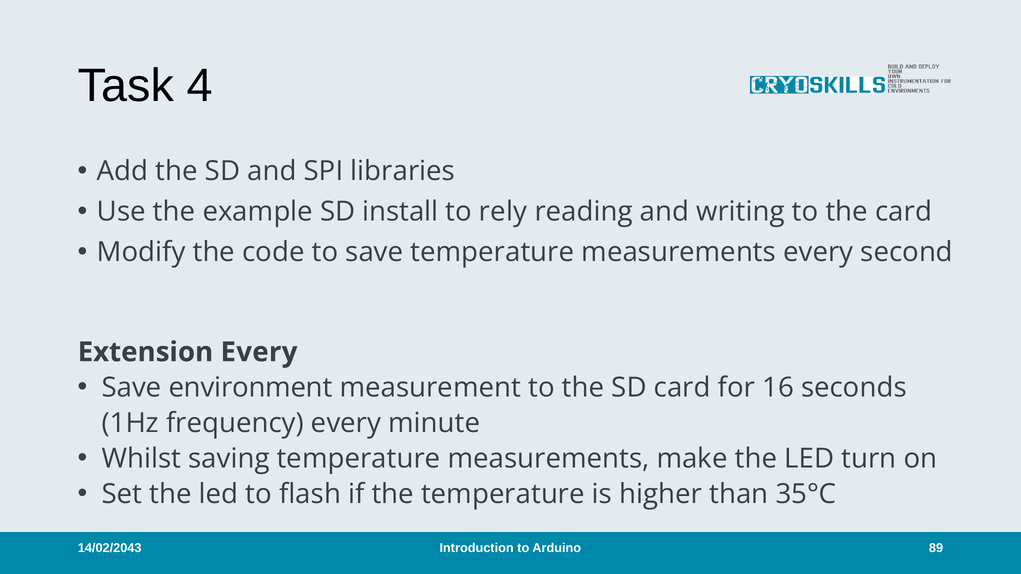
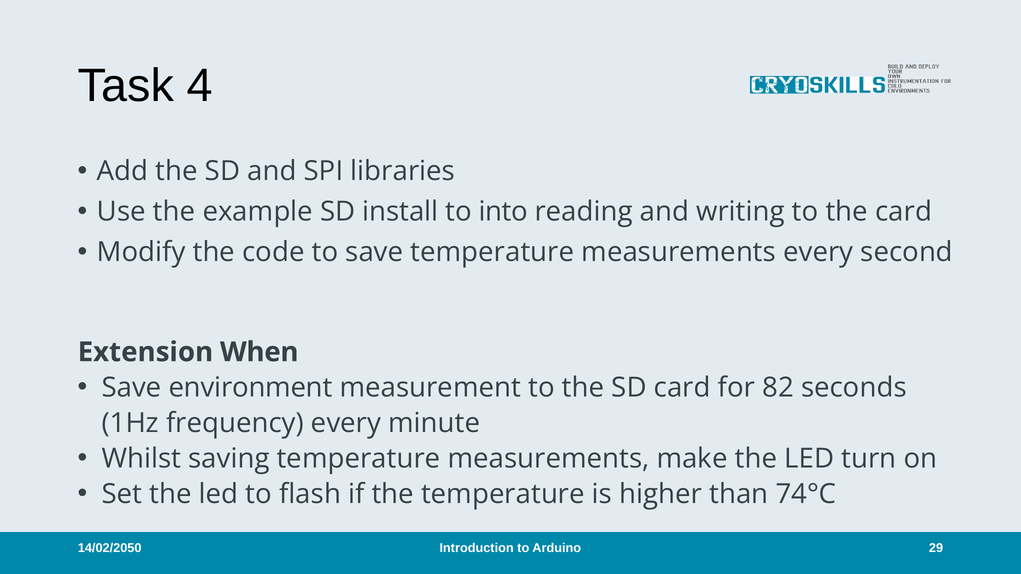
rely: rely -> into (503, 212)
Extension Every: Every -> When (259, 352)
16: 16 -> 82 (778, 388)
35°C: 35°C -> 74°C (806, 494)
14/02/2043: 14/02/2043 -> 14/02/2050 (110, 548)
89: 89 -> 29 (936, 548)
